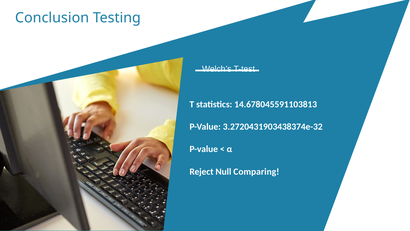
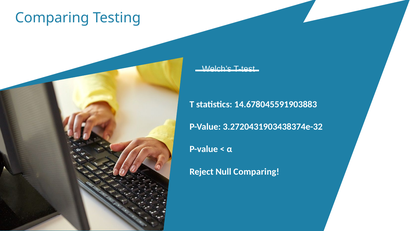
Conclusion: Conclusion -> Comparing (52, 18)
14.678045591103813: 14.678045591103813 -> 14.678045591903883 (276, 104)
